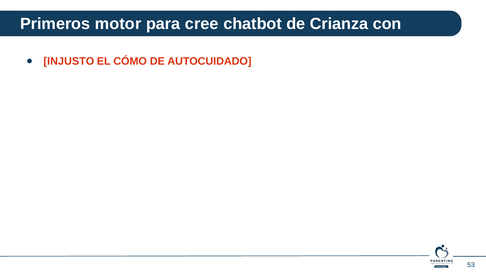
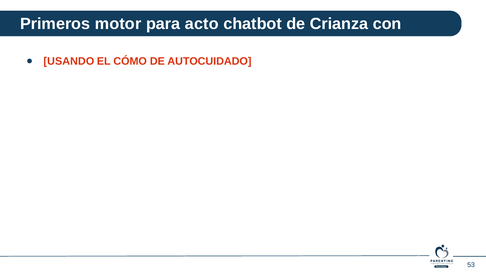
cree: cree -> acto (202, 24)
INJUSTO: INJUSTO -> USANDO (69, 61)
